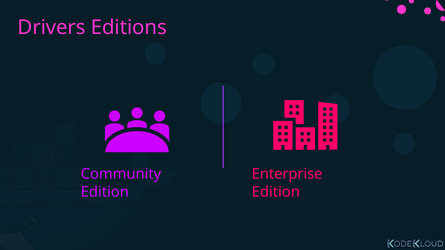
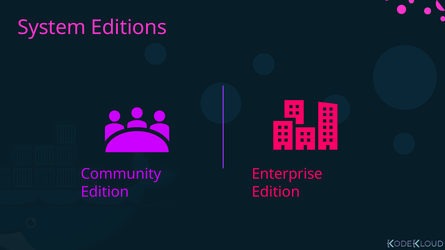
Drivers: Drivers -> System (52, 27)
